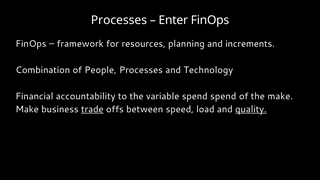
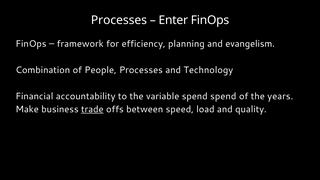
resources: resources -> efficiency (144, 44)
increments: increments -> evangelism (250, 44)
the make: make -> years (280, 96)
quality underline: present -> none (251, 109)
